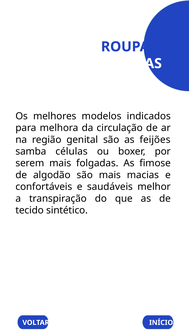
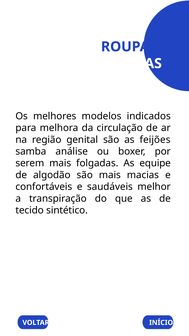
células: células -> análise (72, 151)
fimose: fimose -> equipe (155, 163)
